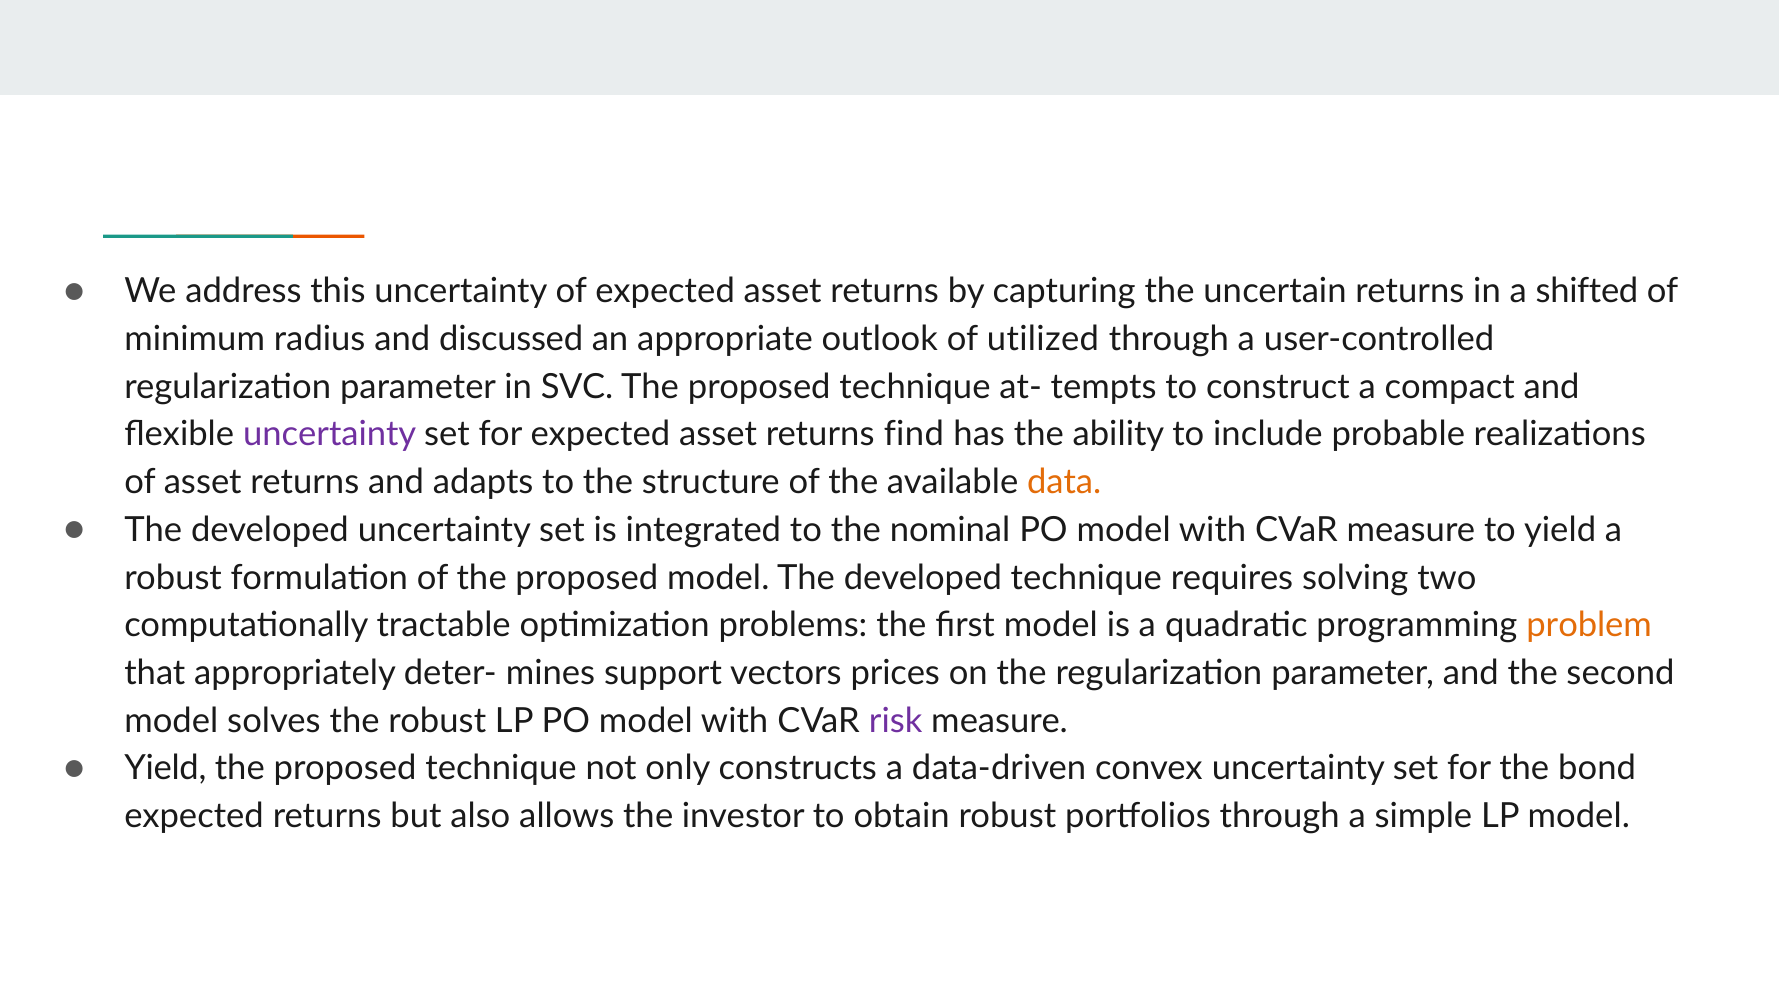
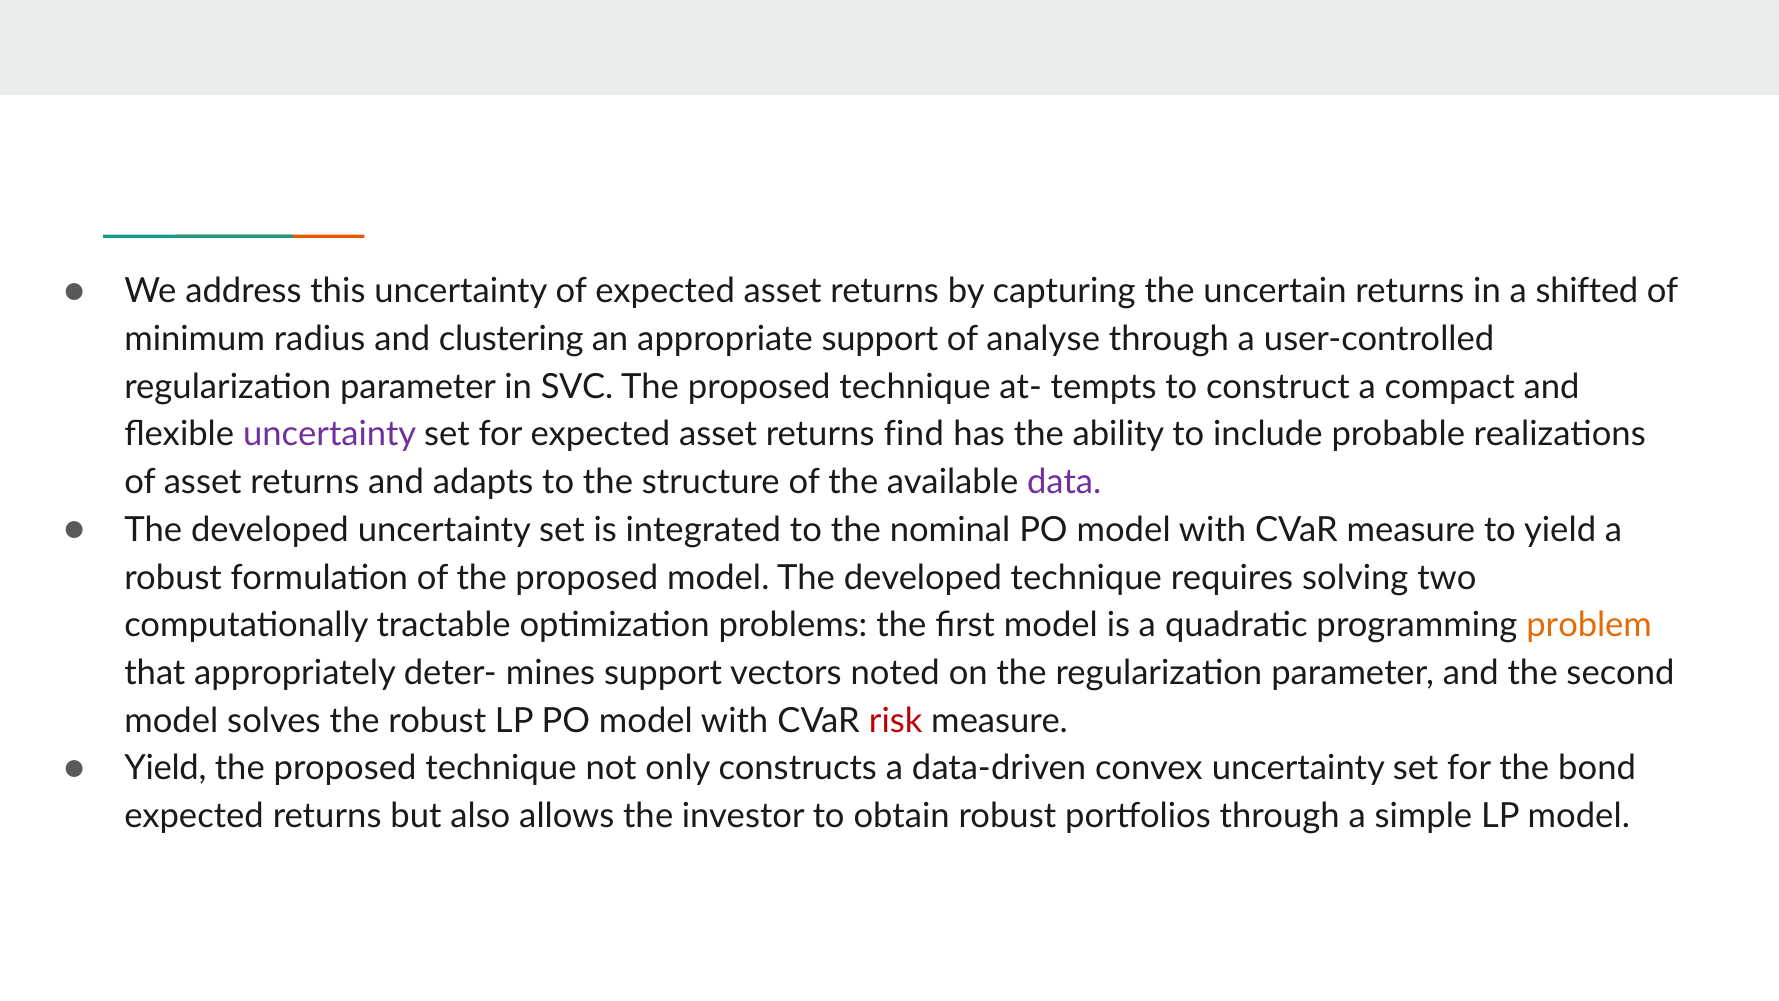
discussed: discussed -> clustering (511, 339)
appropriate outlook: outlook -> support (880, 339)
utilized: utilized -> analyse (1043, 339)
data colour: orange -> purple (1064, 482)
prices: prices -> noted (895, 673)
risk colour: purple -> red (896, 721)
